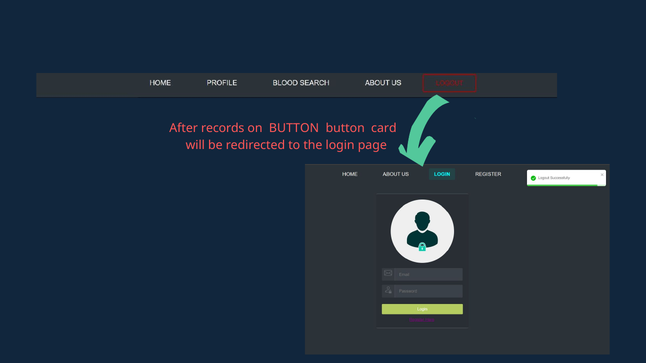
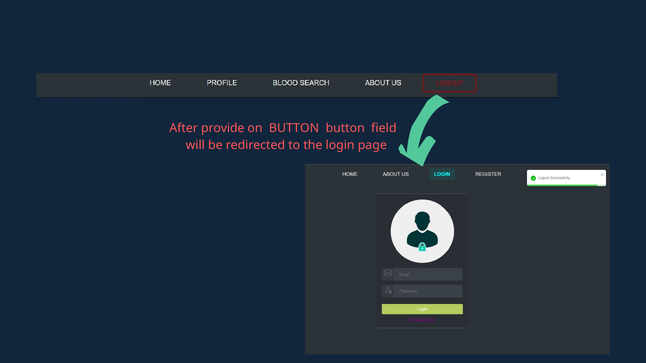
records: records -> provide (223, 128)
card: card -> field (384, 128)
